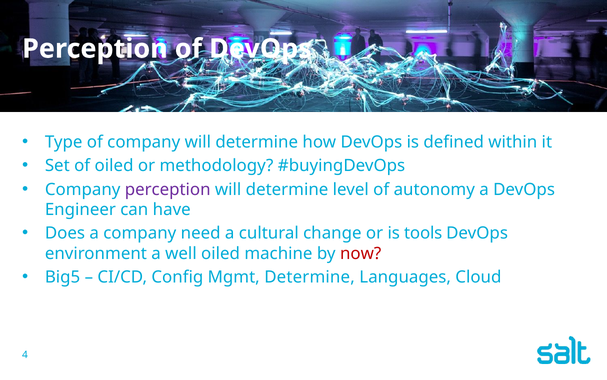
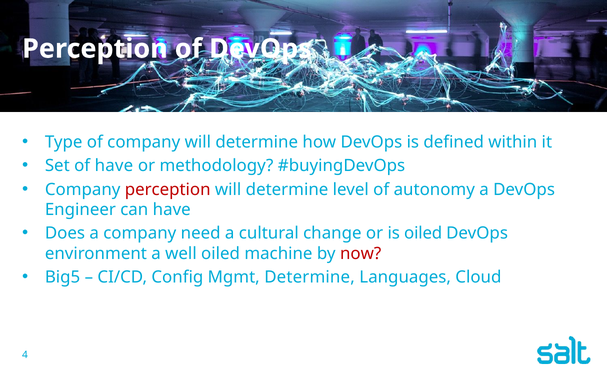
of oiled: oiled -> have (114, 166)
perception colour: purple -> red (168, 189)
is tools: tools -> oiled (423, 233)
